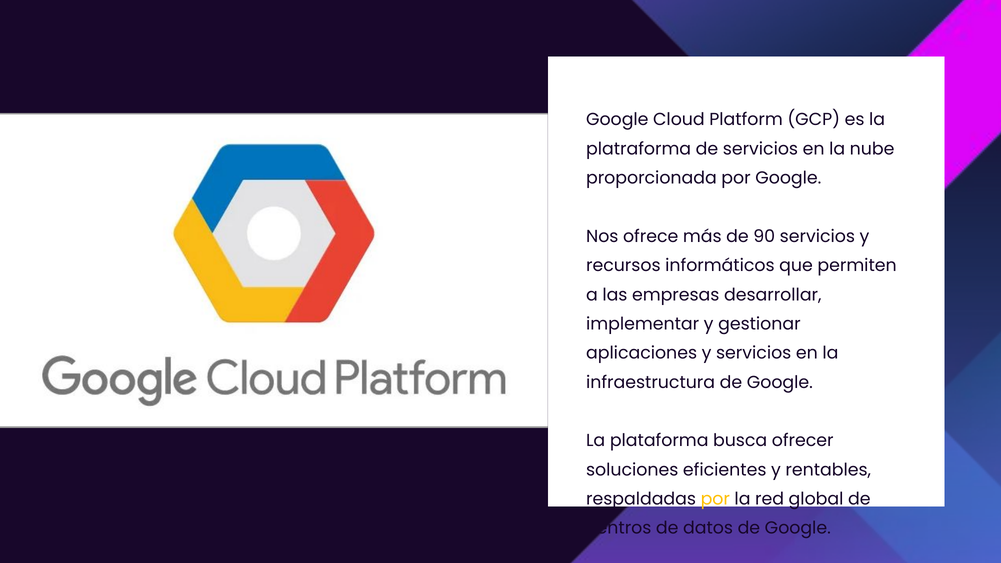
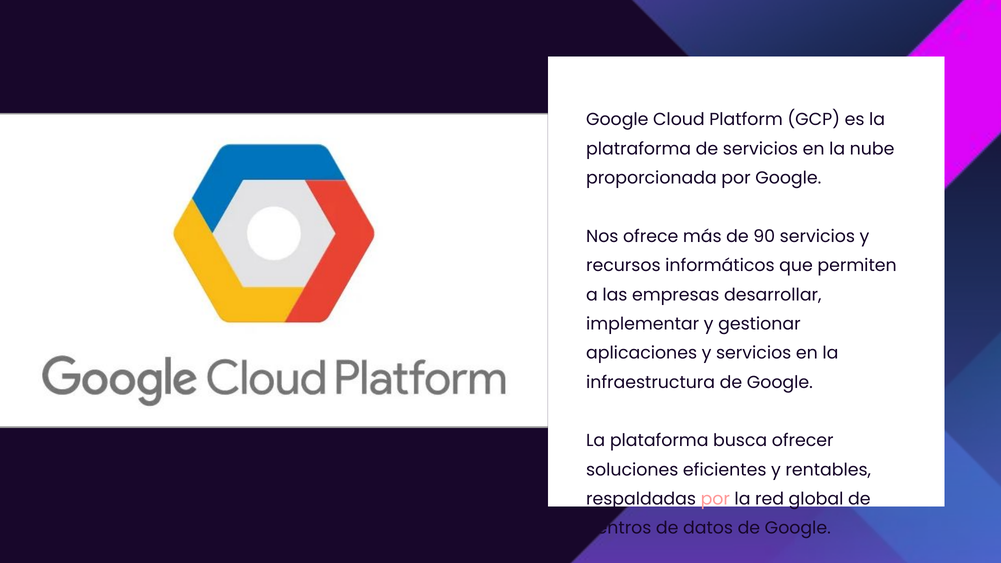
por colour: yellow -> pink (715, 499)
